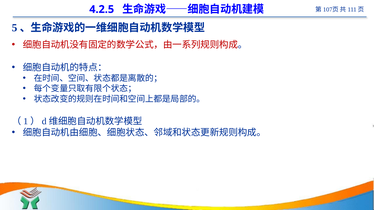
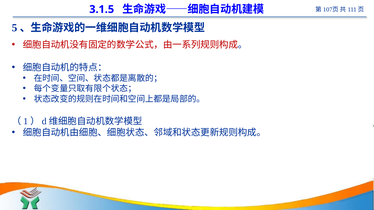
4.2.5: 4.2.5 -> 3.1.5 (102, 9)
